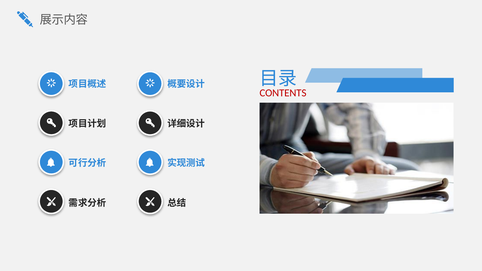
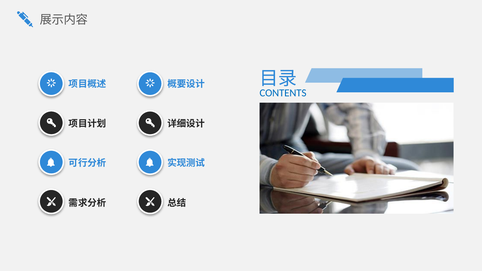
CONTENTS colour: red -> blue (283, 93)
